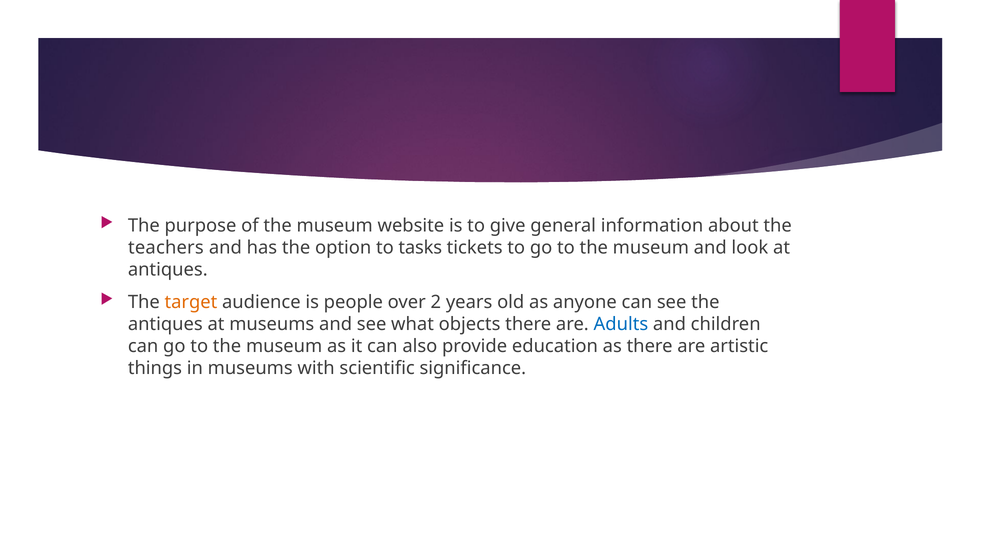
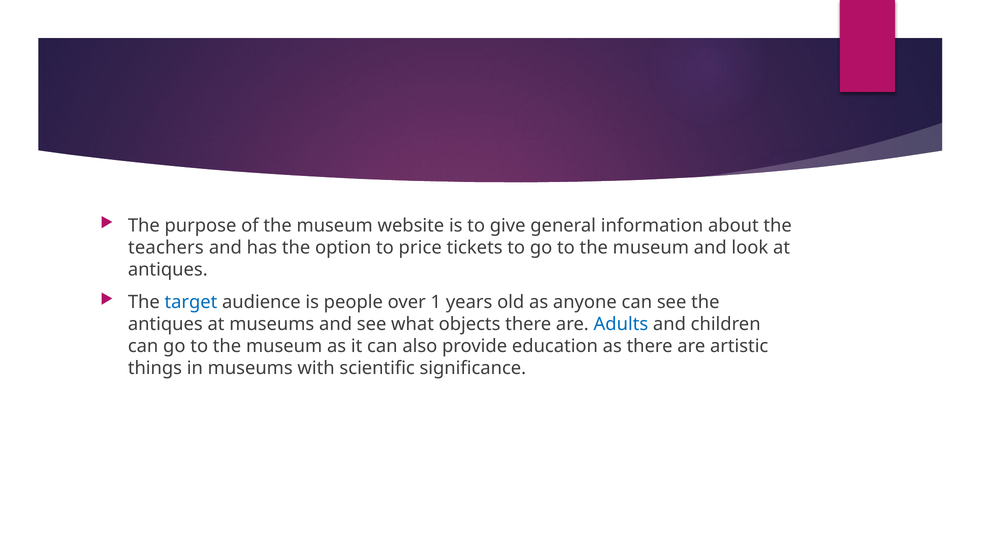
tasks: tasks -> price (420, 248)
target colour: orange -> blue (191, 302)
2: 2 -> 1 (436, 302)
